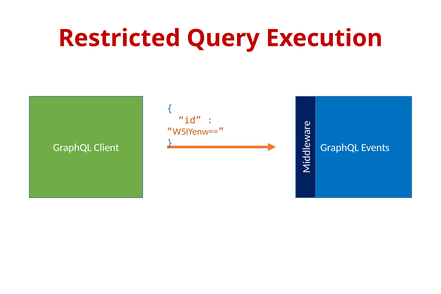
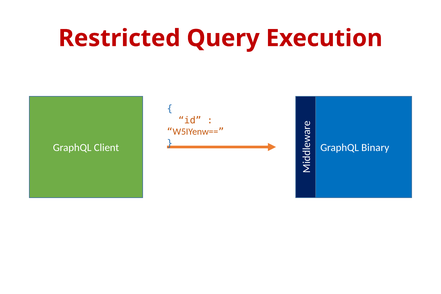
Events: Events -> Binary (375, 148)
